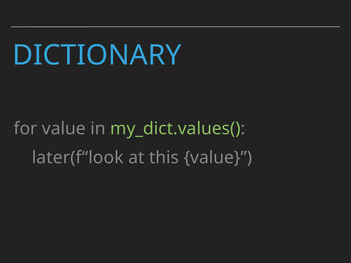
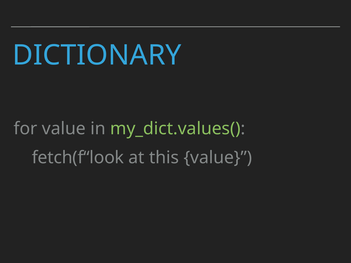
later(f“look: later(f“look -> fetch(f“look (78, 158)
